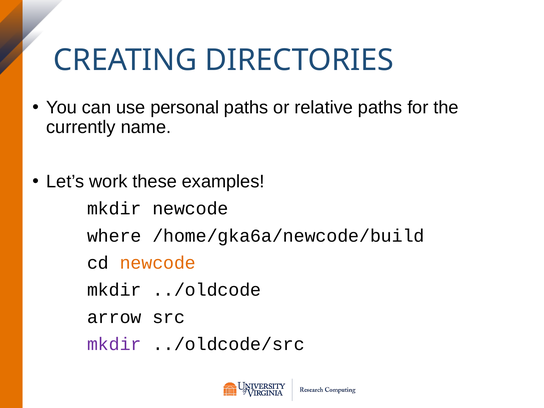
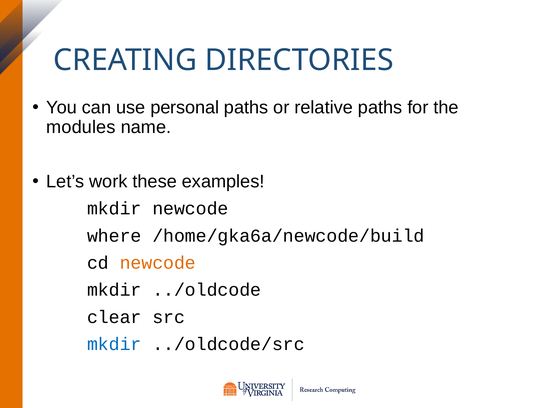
currently: currently -> modules (81, 127)
arrow: arrow -> clear (114, 317)
mkdir colour: purple -> blue (114, 344)
